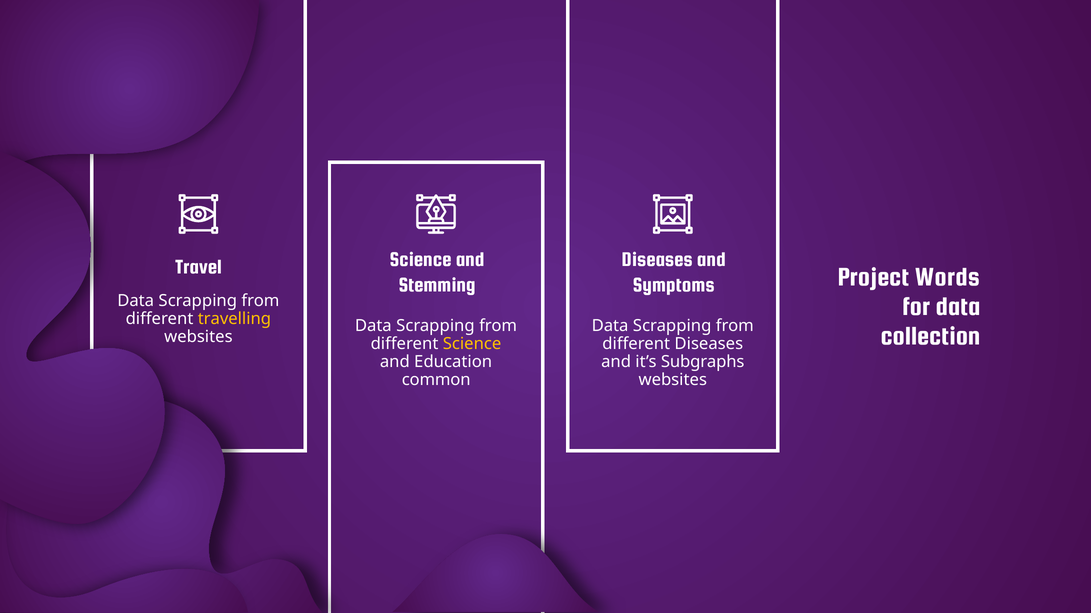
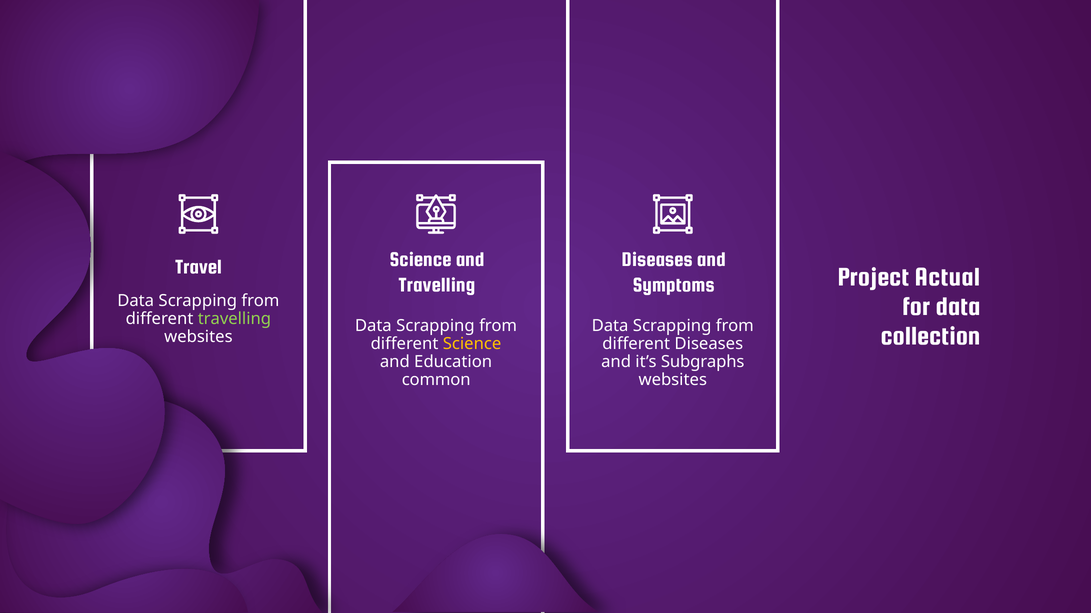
Words: Words -> Actual (947, 277)
Stemming: Stemming -> Travelling (437, 285)
travelling colour: yellow -> light green (234, 319)
